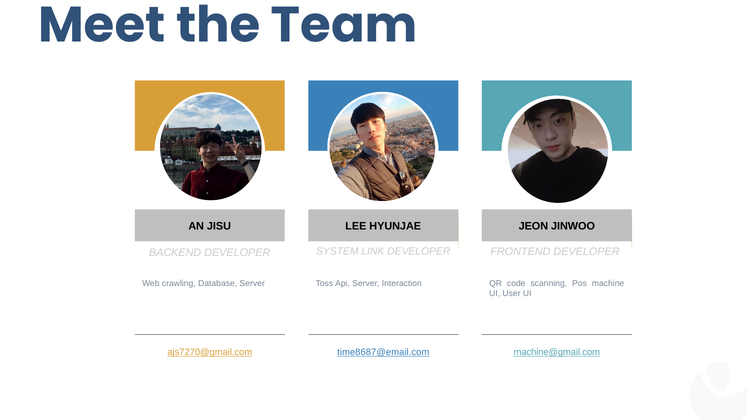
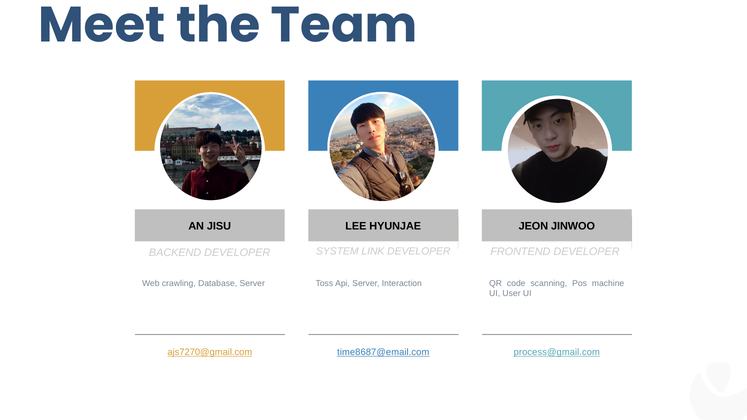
machine@gmail.com: machine@gmail.com -> process@gmail.com (557, 352)
